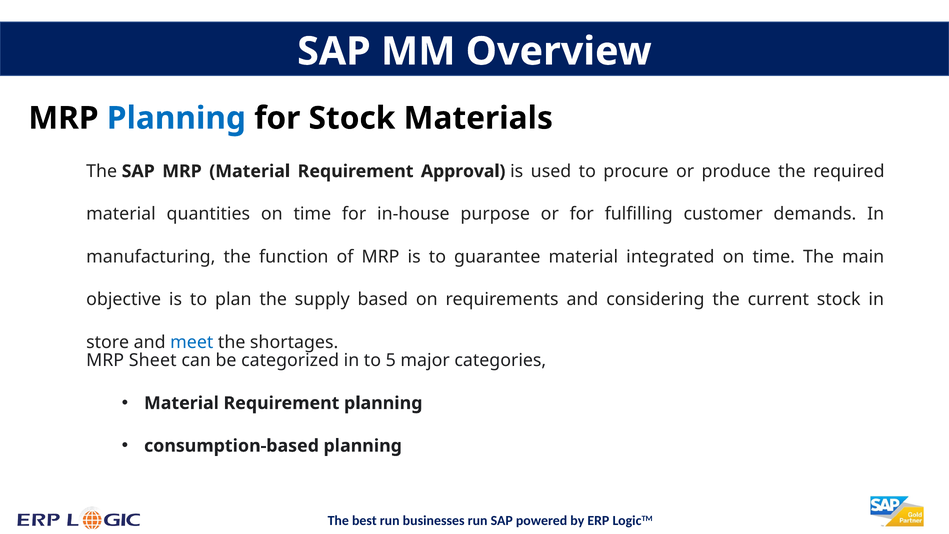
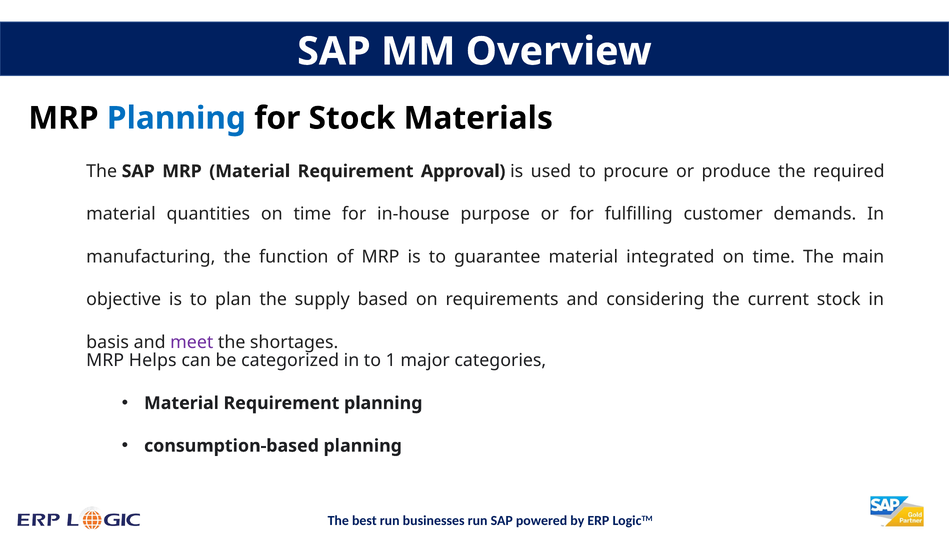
store: store -> basis (108, 342)
meet colour: blue -> purple (192, 342)
Sheet: Sheet -> Helps (153, 360)
5: 5 -> 1 (391, 360)
